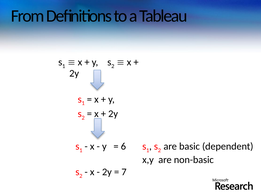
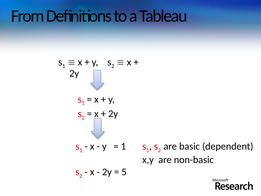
6: 6 -> 1 (123, 146)
7: 7 -> 5 (124, 172)
